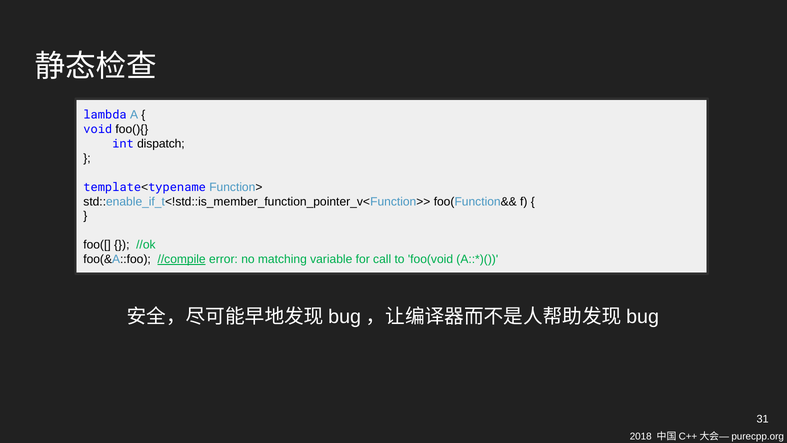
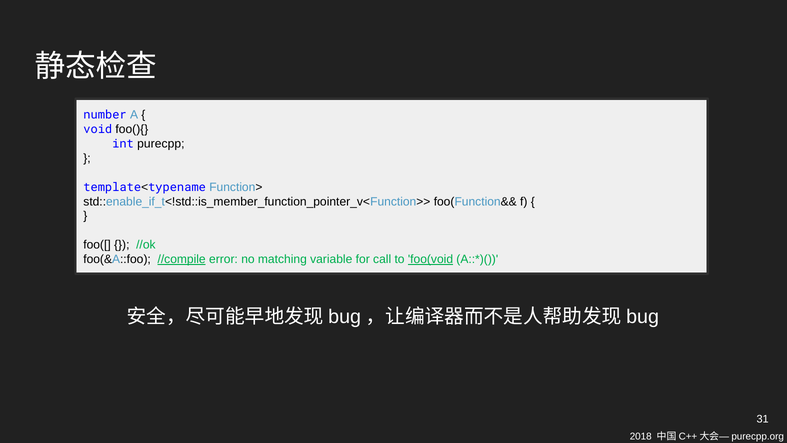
lambda: lambda -> number (105, 115)
dispatch: dispatch -> purecpp (161, 144)
foo(void underline: none -> present (431, 259)
